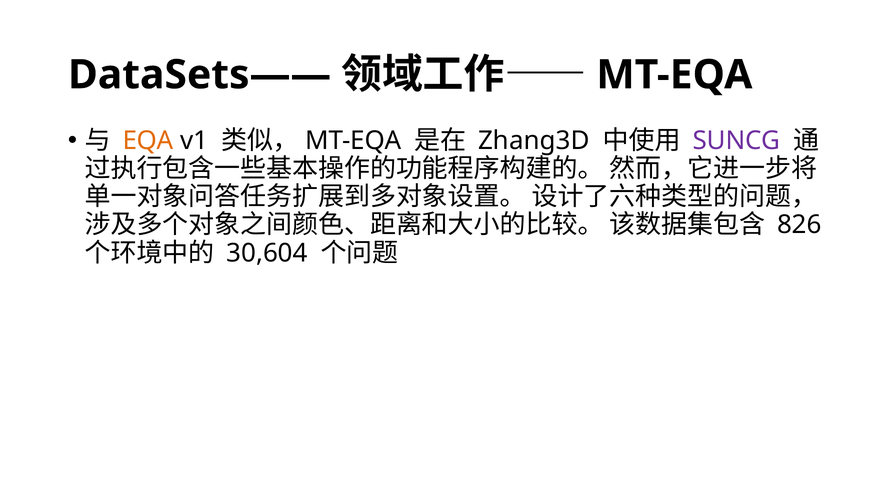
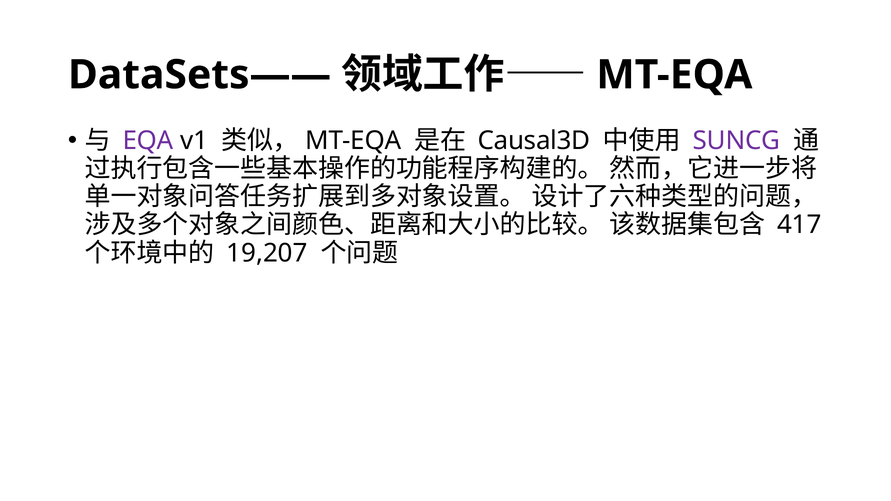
EQA colour: orange -> purple (148, 141)
Zhang3D: Zhang3D -> Causal3D (534, 141)
826: 826 -> 417 (799, 225)
30,604: 30,604 -> 19,207 (267, 253)
